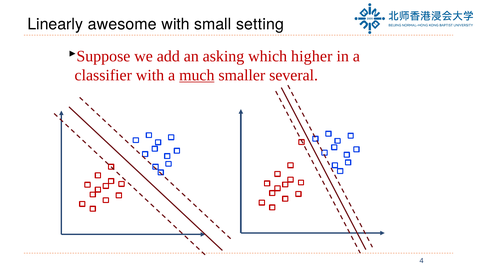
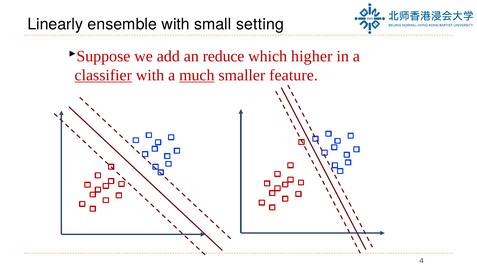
awesome: awesome -> ensemble (122, 24)
asking: asking -> reduce (224, 56)
classifier underline: none -> present (103, 75)
several: several -> feature (294, 75)
